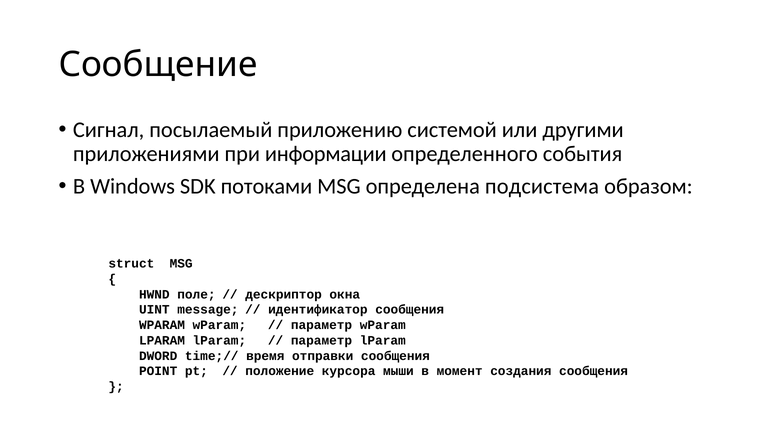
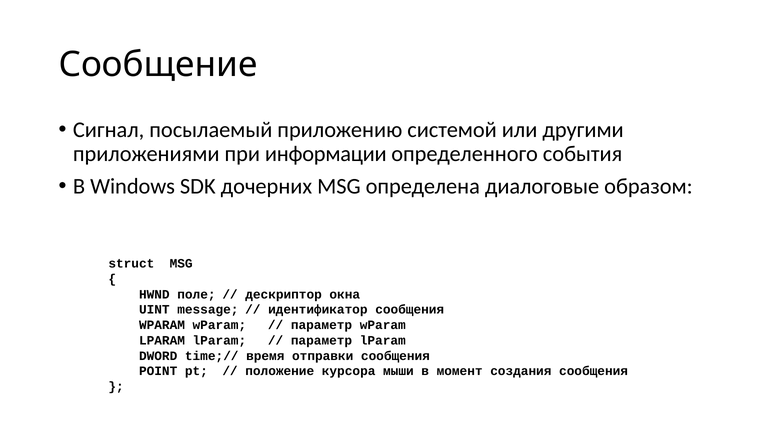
потоками: потоками -> дочерних (266, 186)
подсистема: подсистема -> диалоговые (542, 186)
